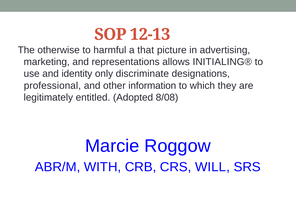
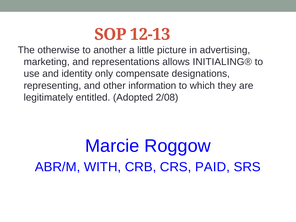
harmful: harmful -> another (110, 50)
that: that -> little (146, 50)
discriminate: discriminate -> compensate (142, 74)
professional: professional -> representing (52, 86)
8/08: 8/08 -> 2/08 (167, 97)
WILL: WILL -> PAID (212, 167)
